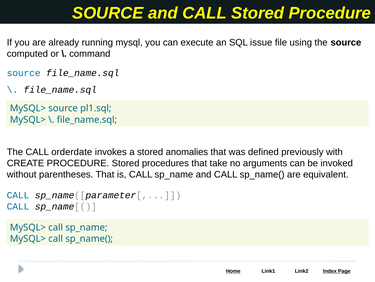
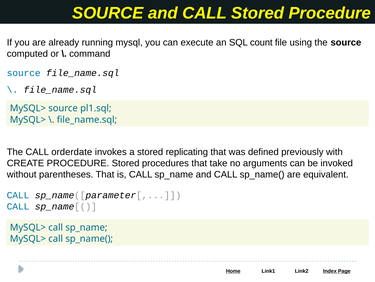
issue: issue -> count (261, 42)
anomalies: anomalies -> replicating (187, 151)
